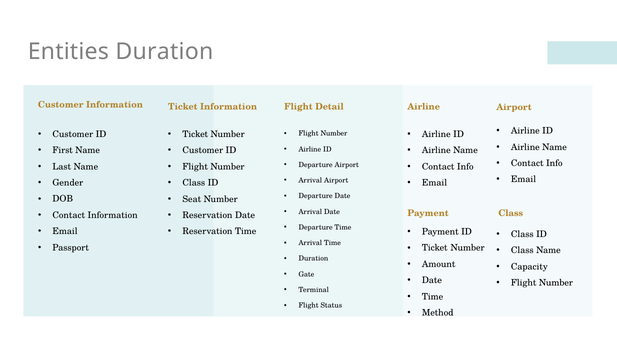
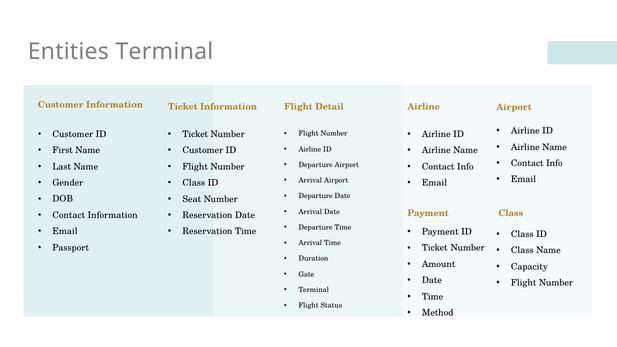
Entities Duration: Duration -> Terminal (164, 52)
